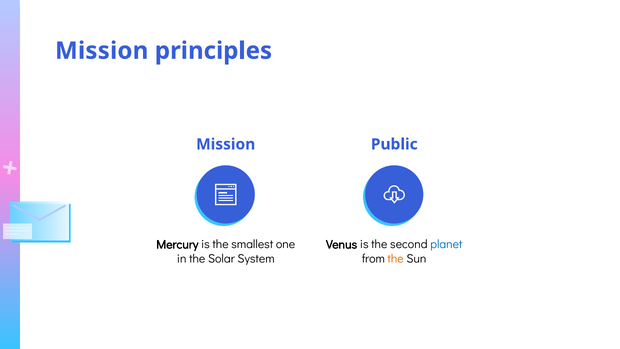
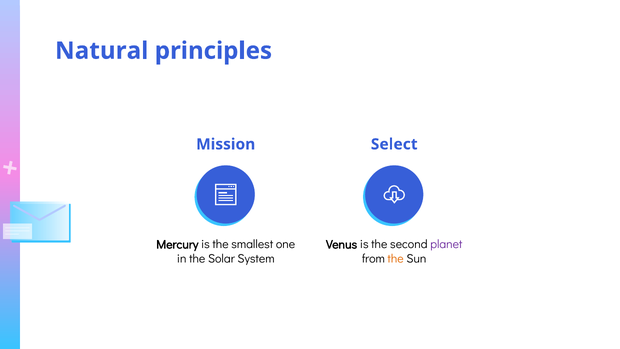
Mission: Mission -> Natural (102, 51)
Public: Public -> Select (394, 144)
planet colour: blue -> purple (446, 244)
